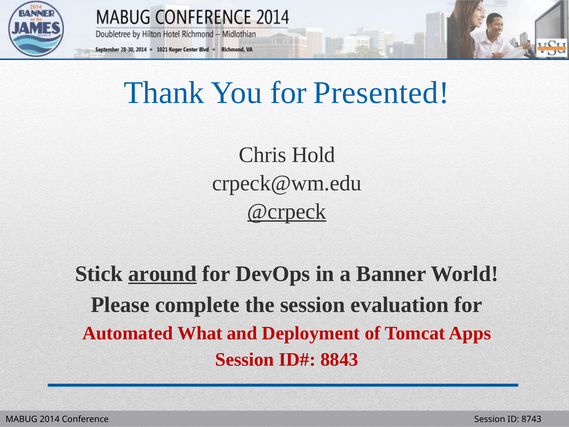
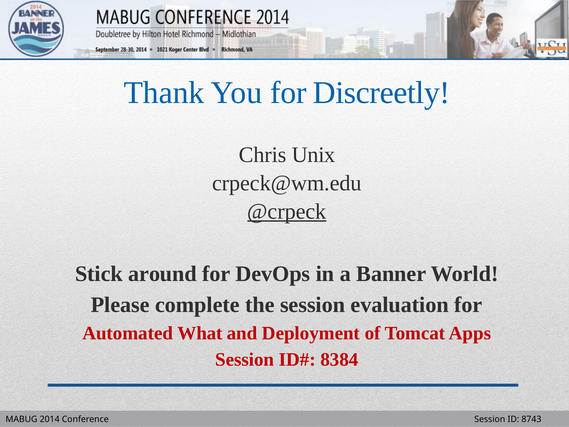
Presented: Presented -> Discreetly (382, 93)
Hold: Hold -> Unix (314, 155)
around underline: present -> none (163, 274)
8843: 8843 -> 8384 (339, 360)
